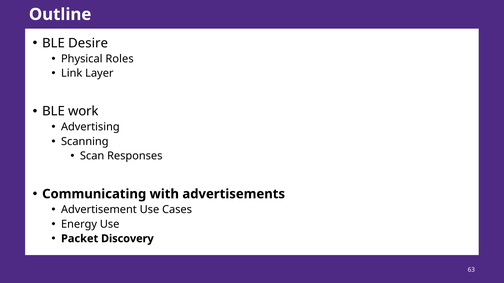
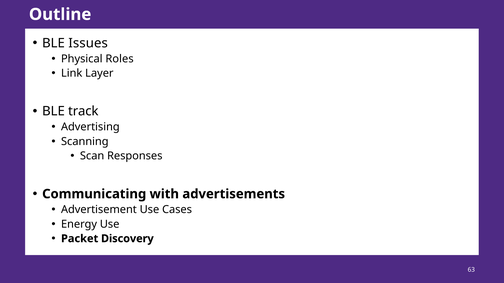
Desire: Desire -> Issues (88, 43)
work: work -> track (83, 112)
